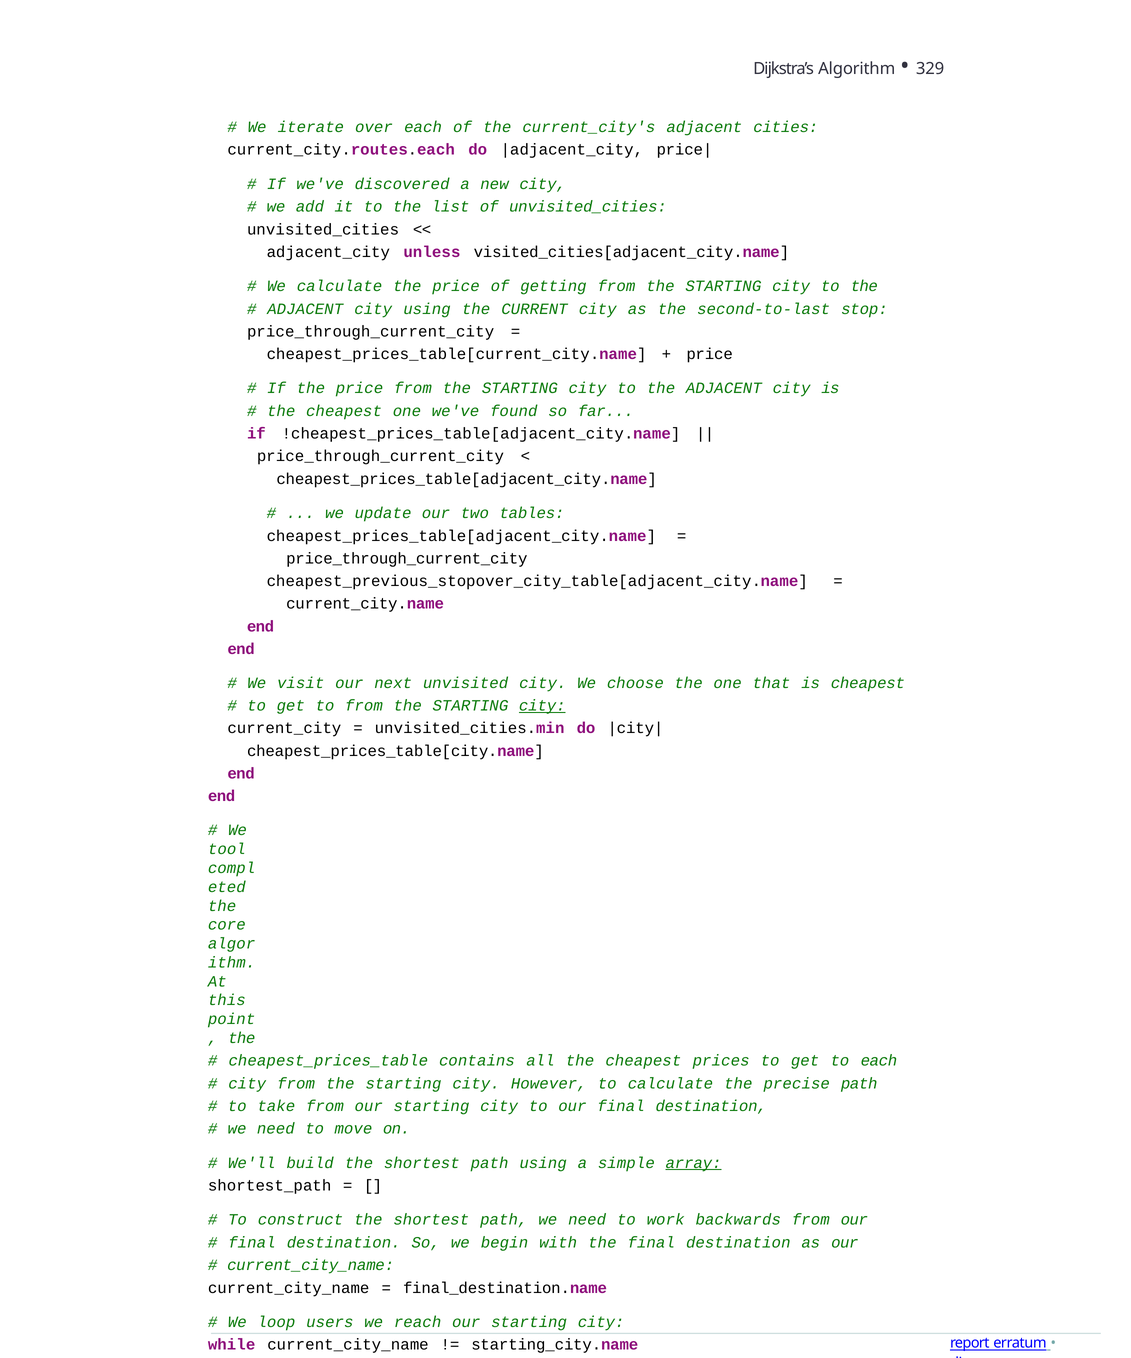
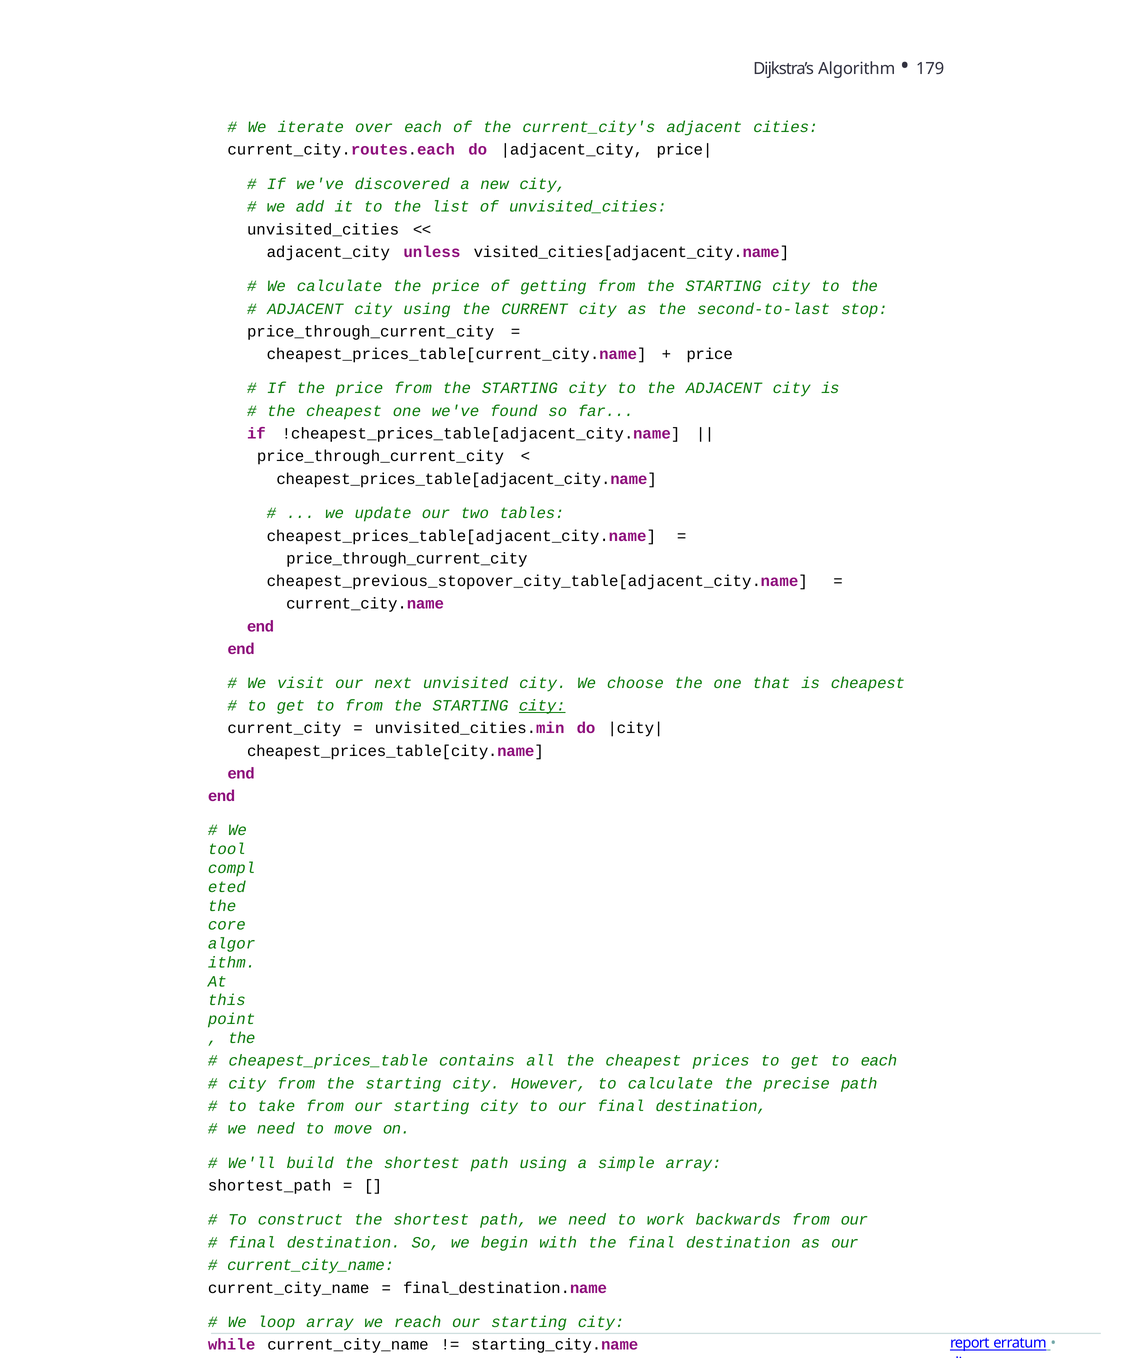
329: 329 -> 179 (930, 69)
array underline: present -> none (694, 1162)
loop users: users -> array (330, 1321)
